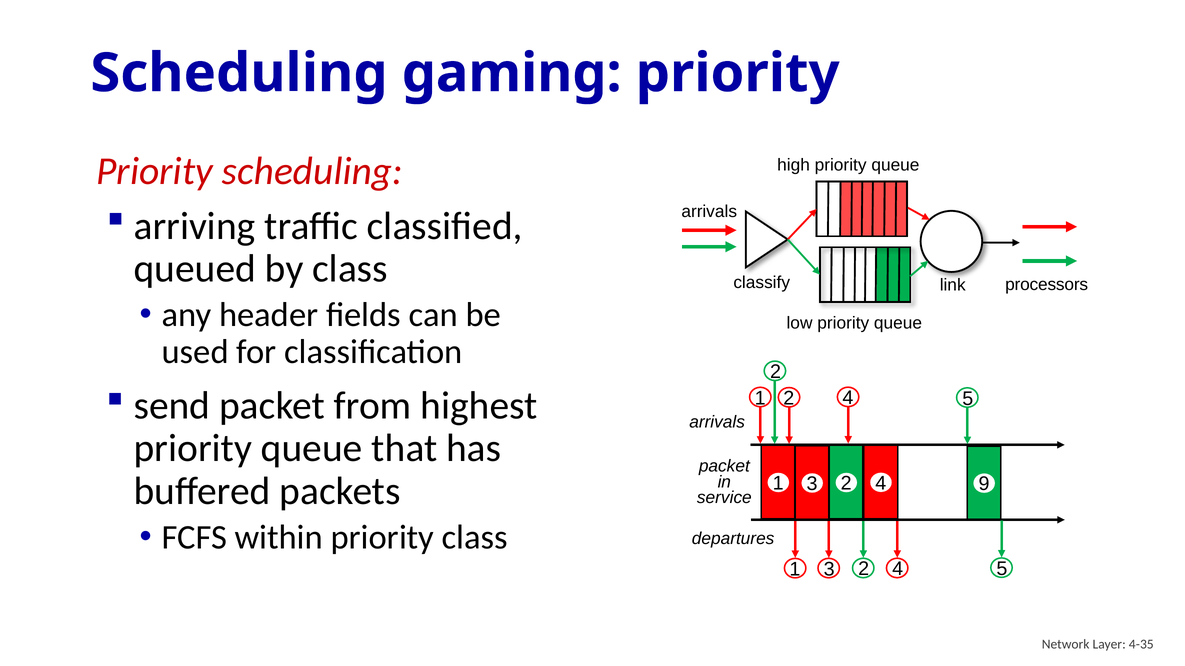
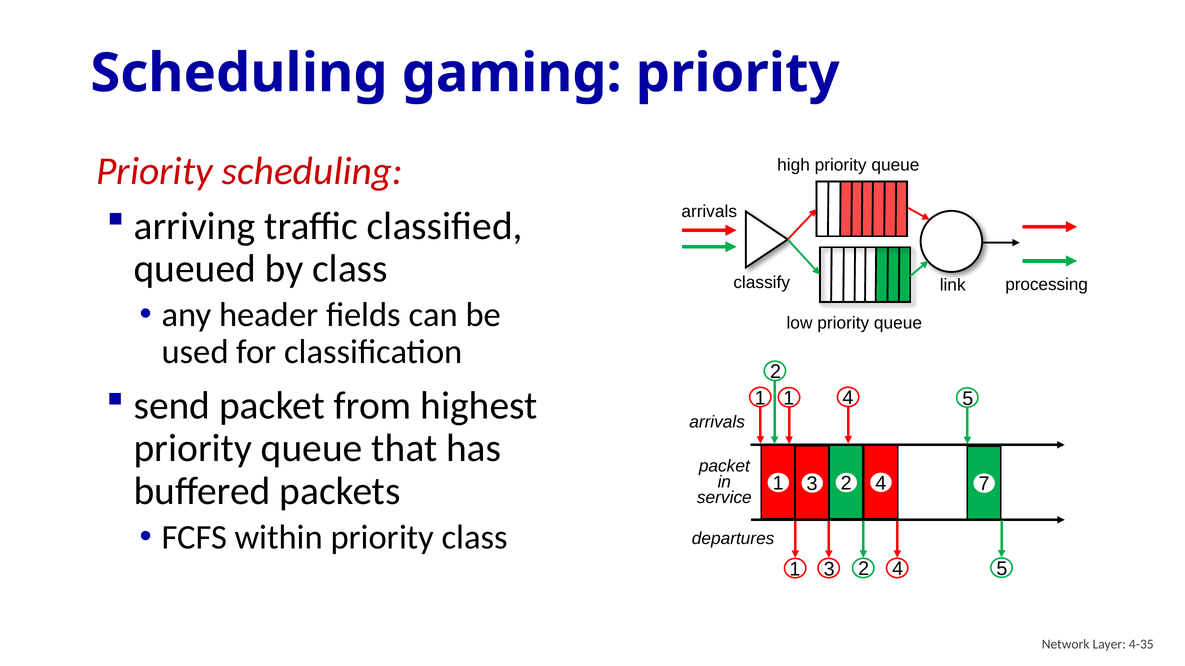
processors: processors -> processing (1047, 285)
1 2: 2 -> 1 (789, 399)
9: 9 -> 7 (984, 484)
